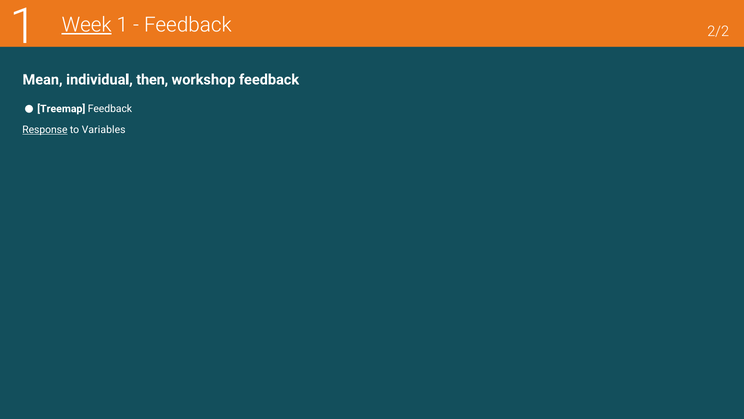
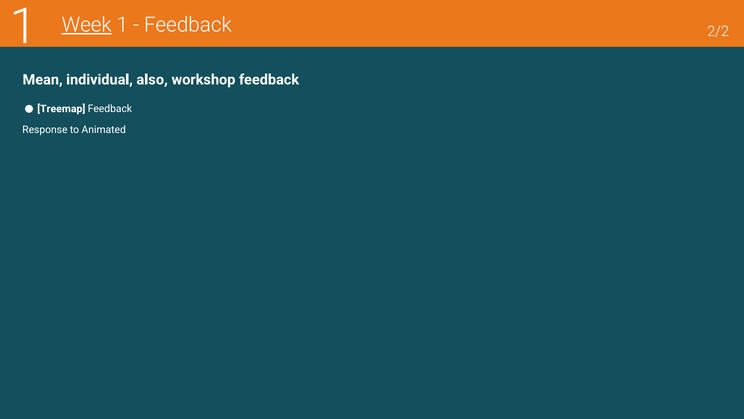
then: then -> also (152, 80)
Response underline: present -> none (45, 130)
Variables: Variables -> Animated (104, 130)
